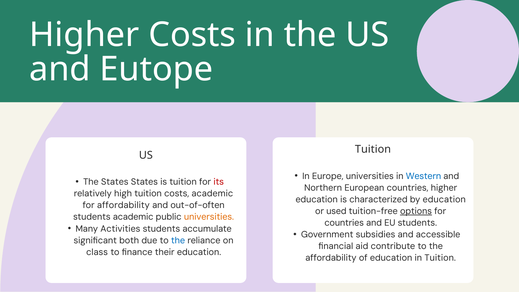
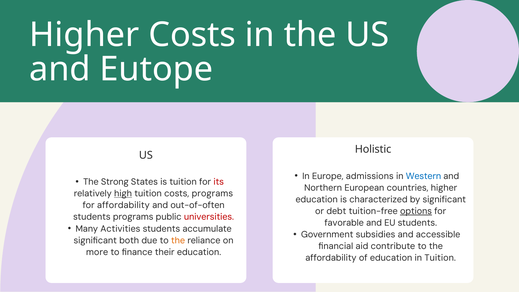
Tuition: Tuition -> Holistic (373, 149)
Europe universities: universities -> admissions (370, 176)
The States: States -> Strong (115, 182)
high underline: none -> present (123, 194)
costs academic: academic -> programs (212, 194)
by education: education -> significant (444, 199)
used: used -> debt (336, 211)
students academic: academic -> programs (133, 217)
universities colour: orange -> red (209, 217)
countries: countries -> favorable (344, 223)
the colour: blue -> orange (178, 240)
class: class -> more (97, 252)
